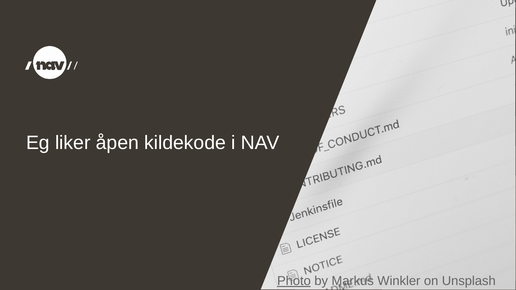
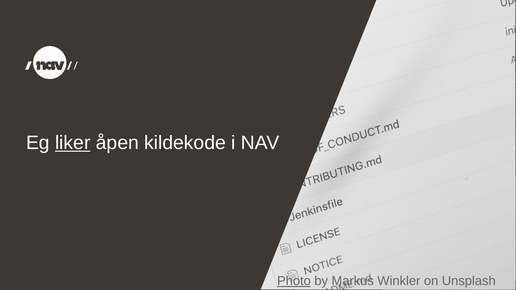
liker underline: none -> present (73, 143)
